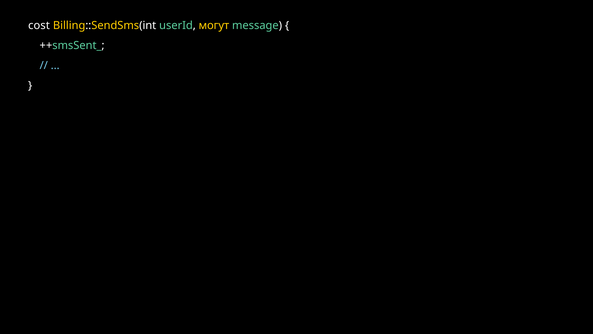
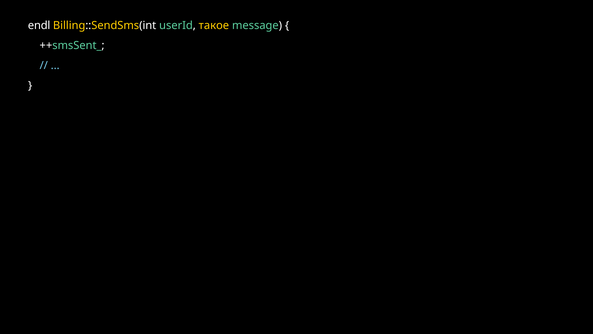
cost: cost -> endl (39, 26)
могут: могут -> такое (214, 26)
